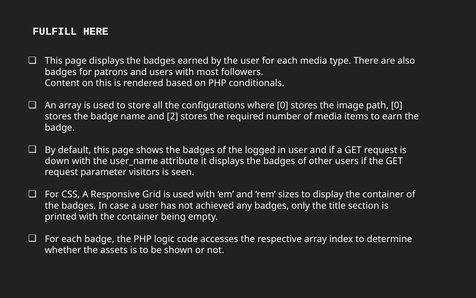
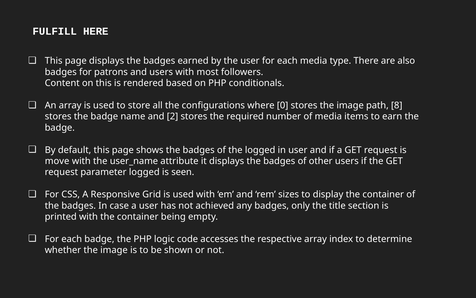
path 0: 0 -> 8 (397, 105)
down: down -> move (57, 161)
parameter visitors: visitors -> logged (144, 172)
whether the assets: assets -> image (114, 250)
